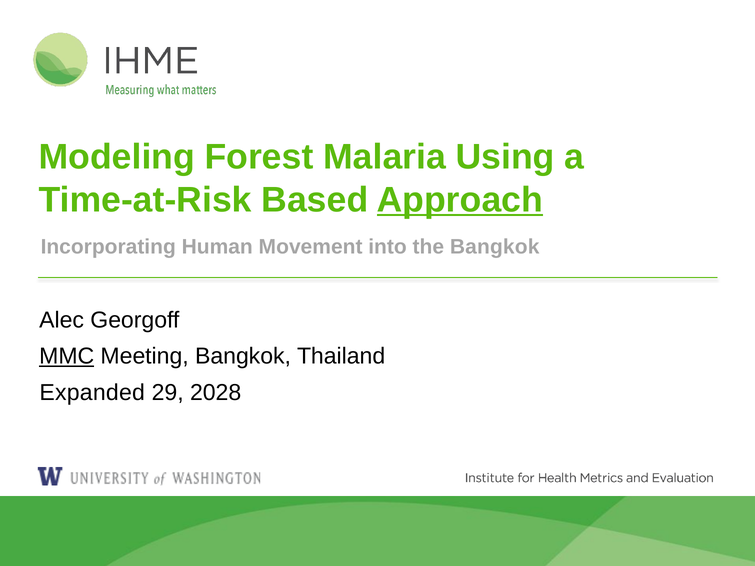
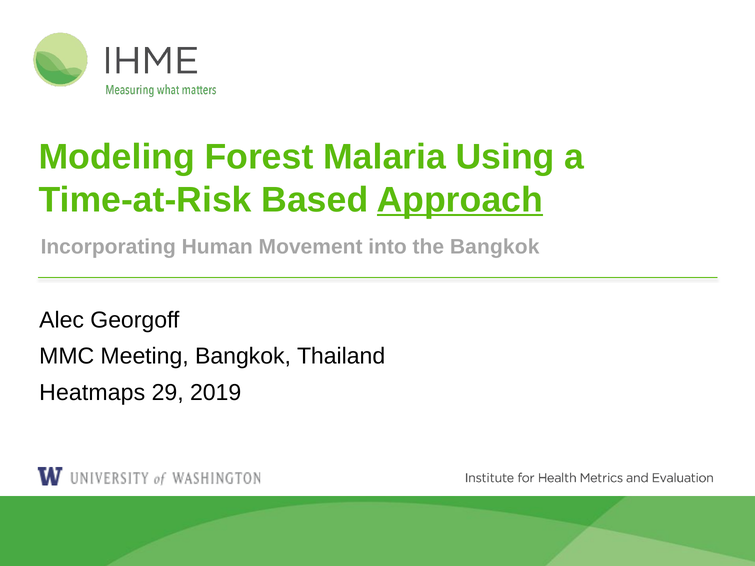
MMC underline: present -> none (67, 357)
Expanded: Expanded -> Heatmaps (92, 393)
2028: 2028 -> 2019 (216, 393)
